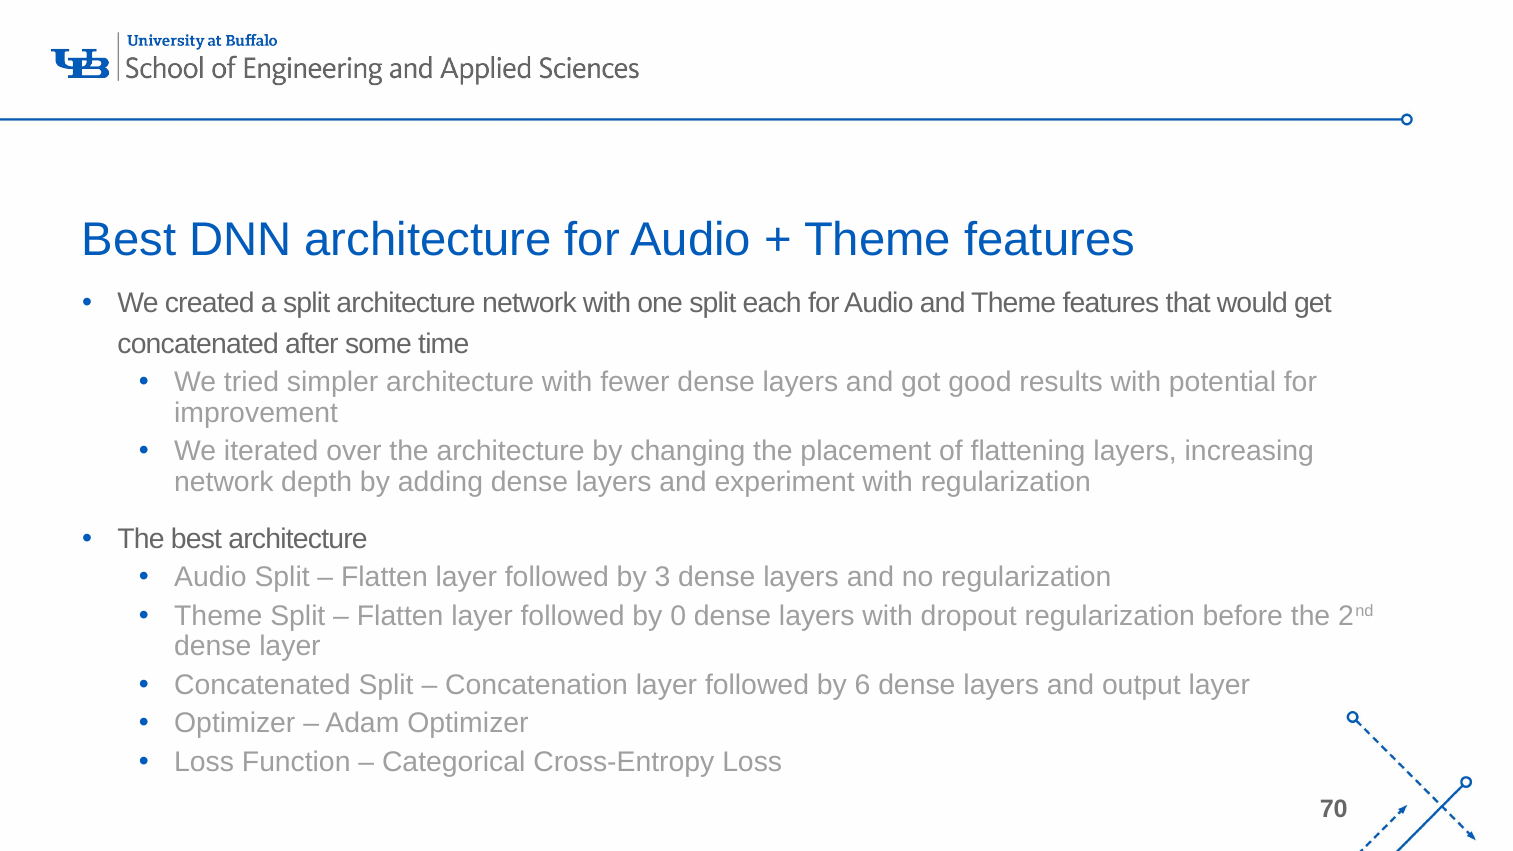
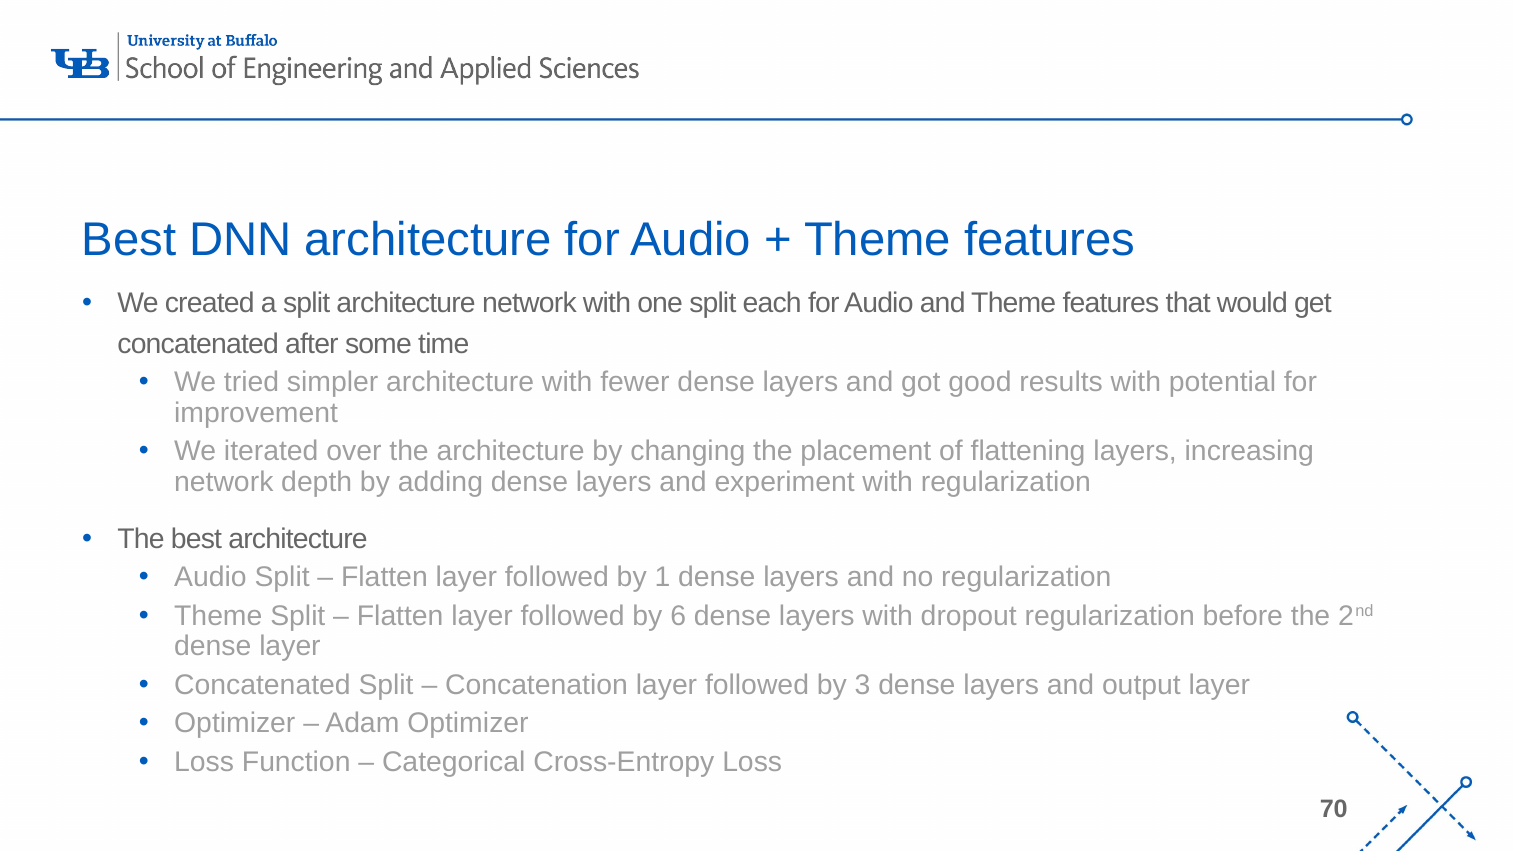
3: 3 -> 1 (662, 577)
0: 0 -> 6 (678, 616)
6: 6 -> 3 (863, 685)
